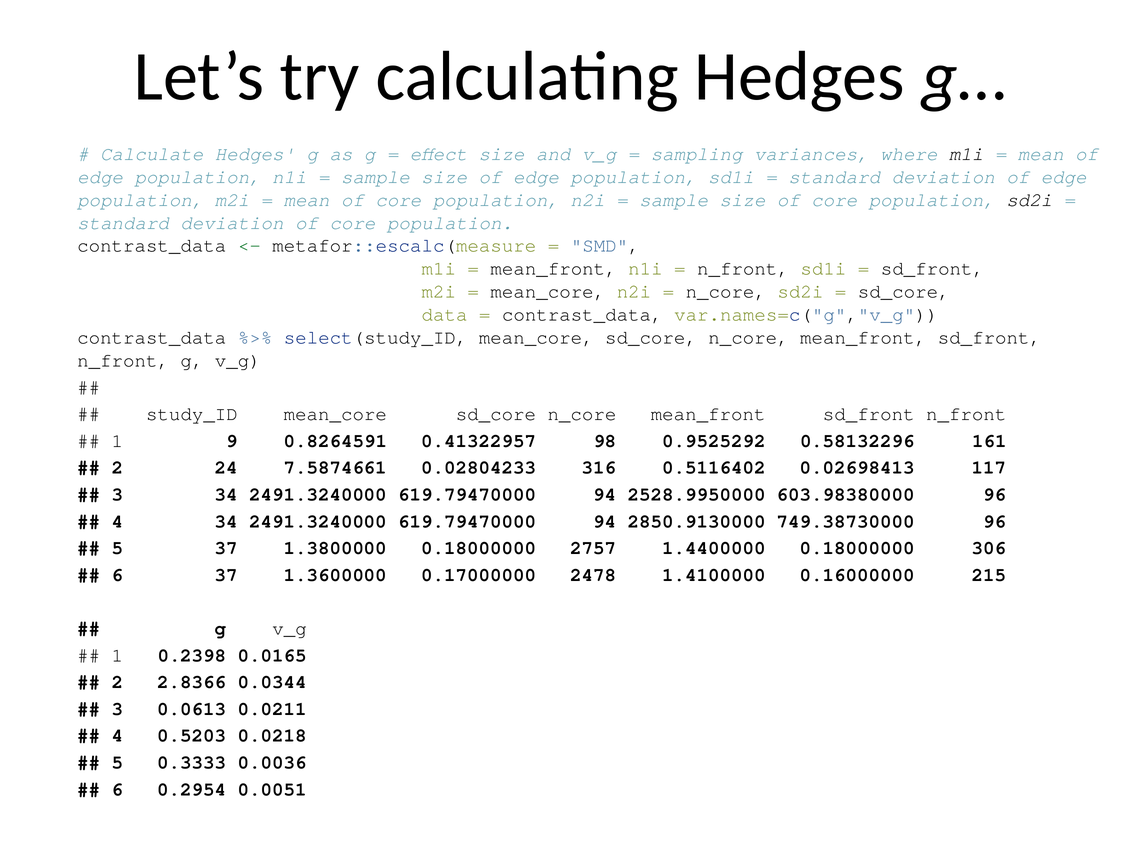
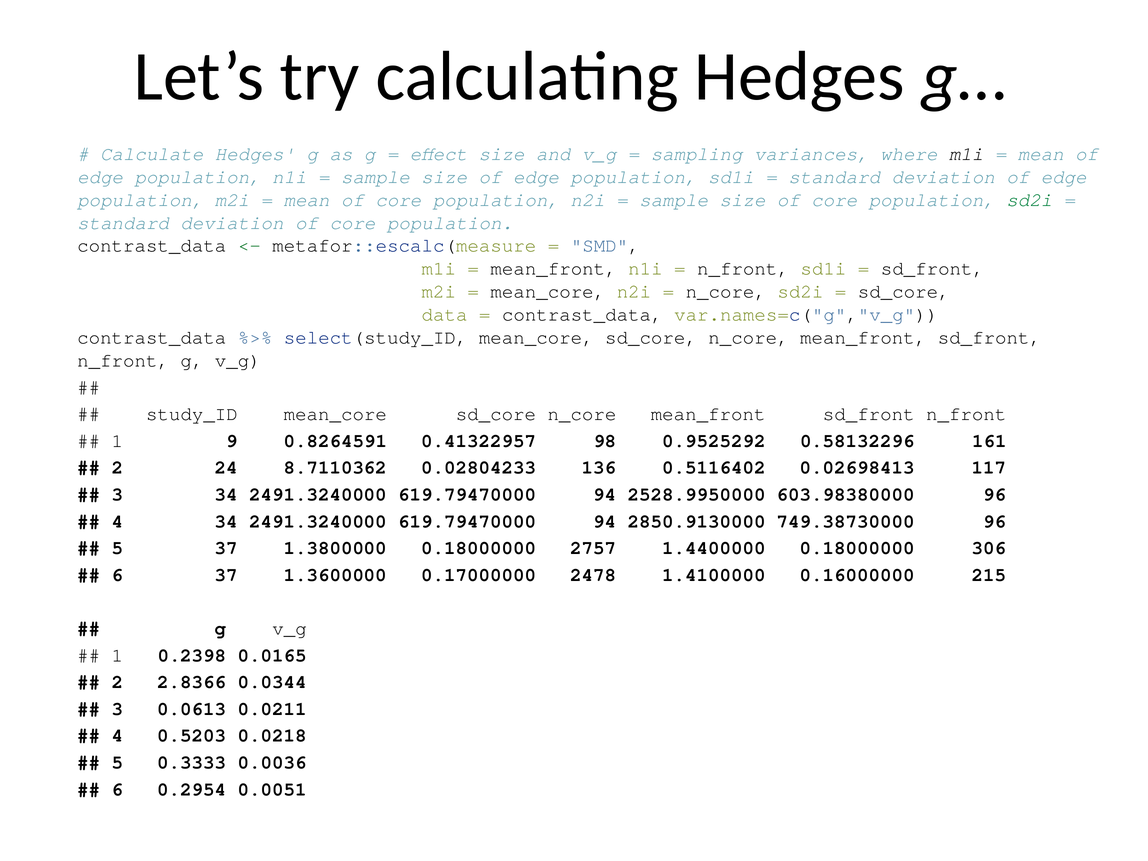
sd2i colour: black -> green (1029, 200)
7.5874661: 7.5874661 -> 8.7110362 (335, 468)
316: 316 -> 136 (599, 468)
